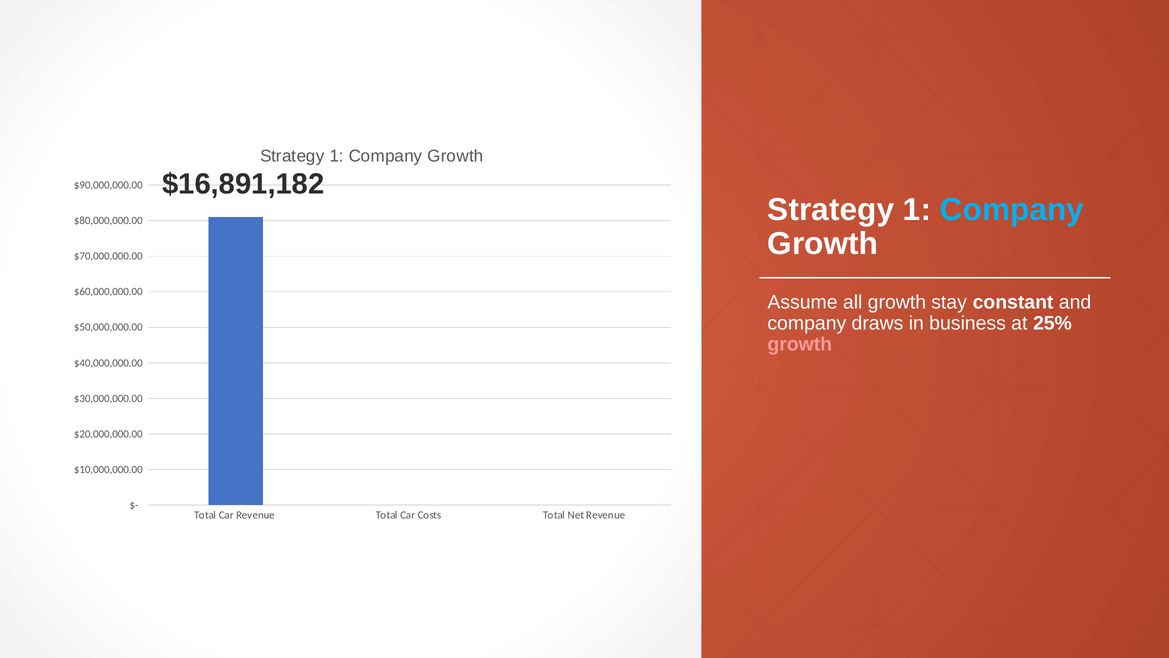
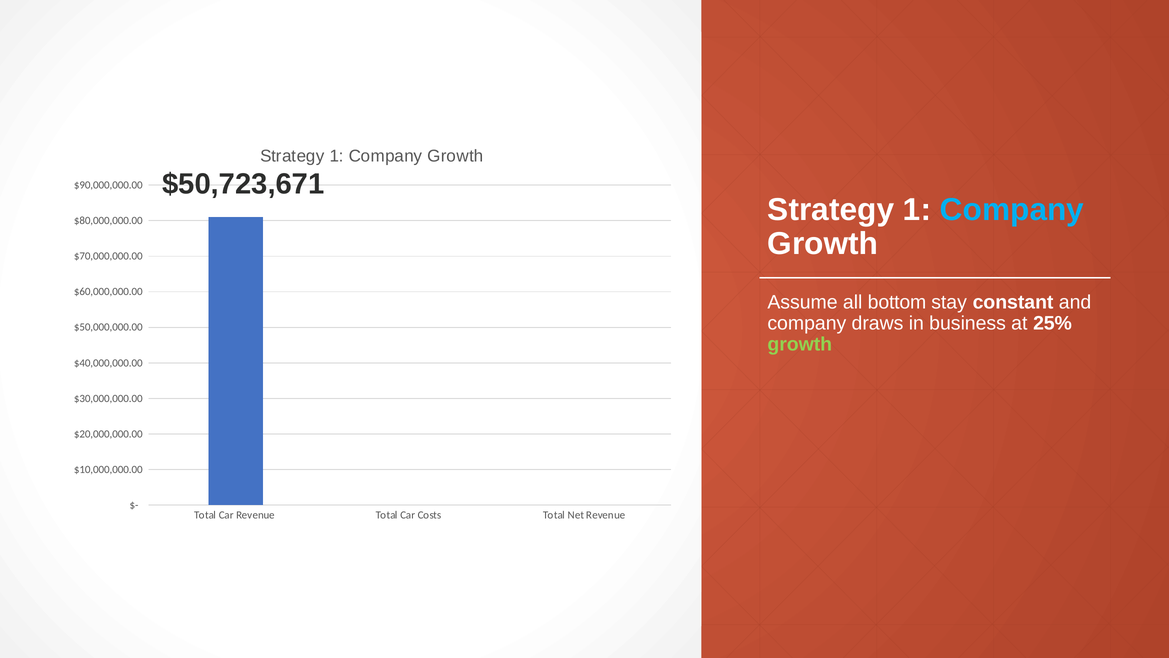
$16,891,182: $16,891,182 -> $50,723,671 (243, 184)
all growth: growth -> bottom (897, 302)
growth colour: pink -> light green (800, 344)
